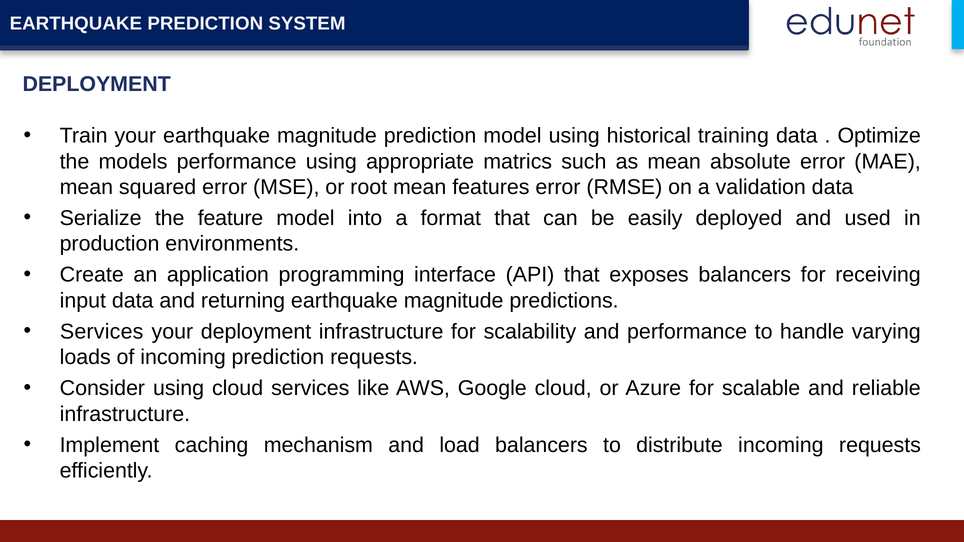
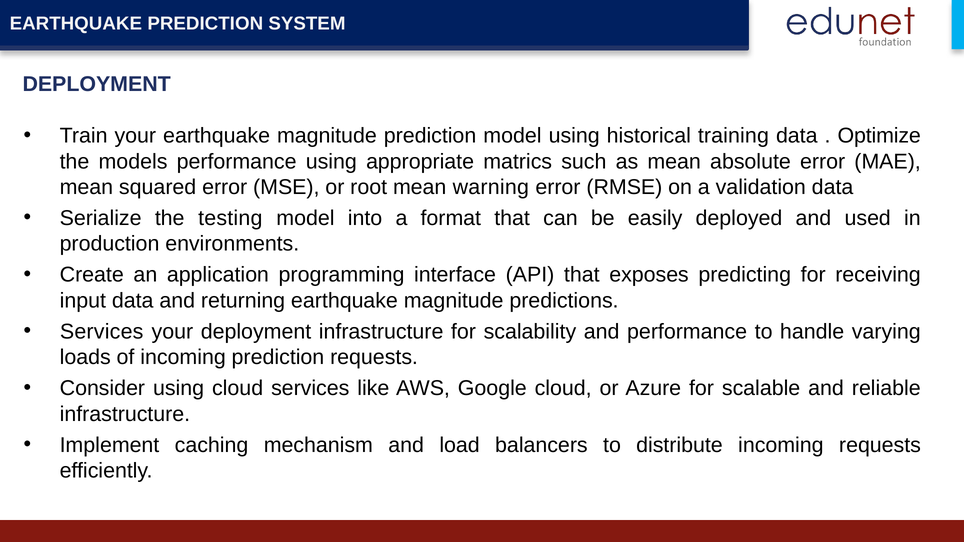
features: features -> warning (491, 187)
feature: feature -> testing (230, 218)
exposes balancers: balancers -> predicting (745, 275)
